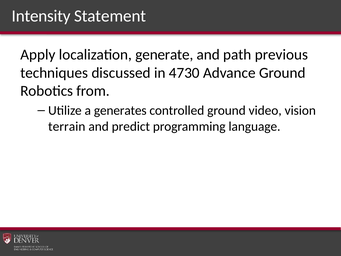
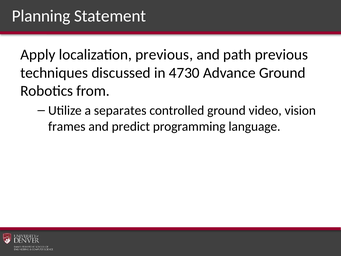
Intensity: Intensity -> Planning (41, 16)
localization generate: generate -> previous (164, 54)
generates: generates -> separates (120, 110)
terrain: terrain -> frames (67, 126)
